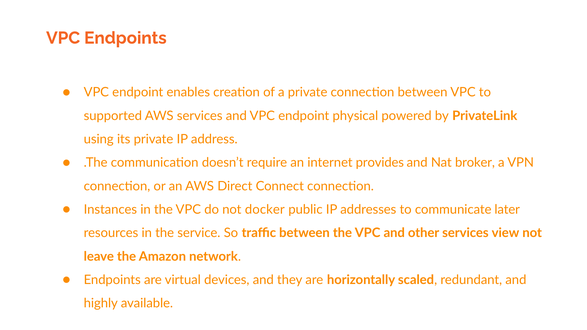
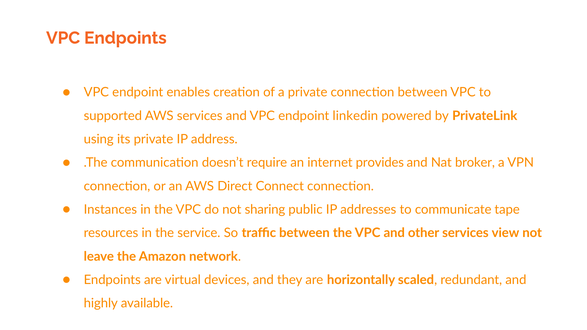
physical: physical -> linkedin (355, 116)
docker: docker -> sharing (265, 210)
later: later -> tape (507, 210)
